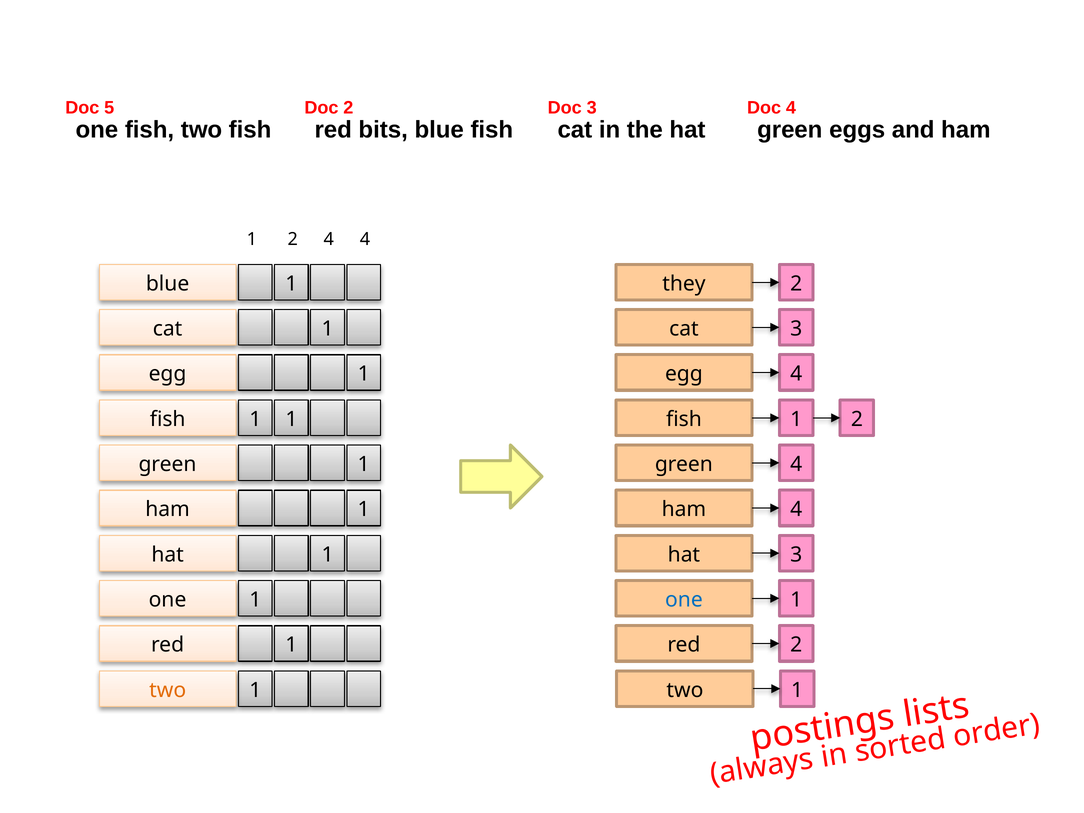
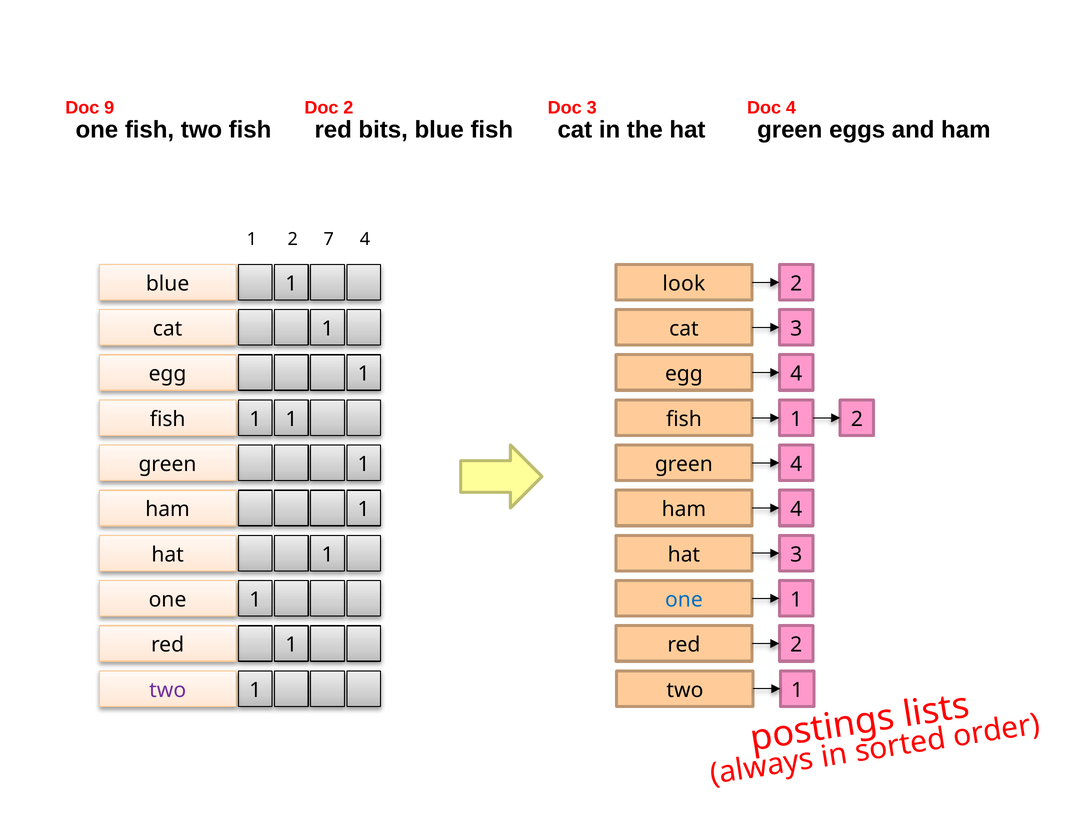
5: 5 -> 9 (109, 108)
2 4: 4 -> 7 (329, 239)
they: they -> look (684, 284)
two colour: orange -> purple (168, 690)
